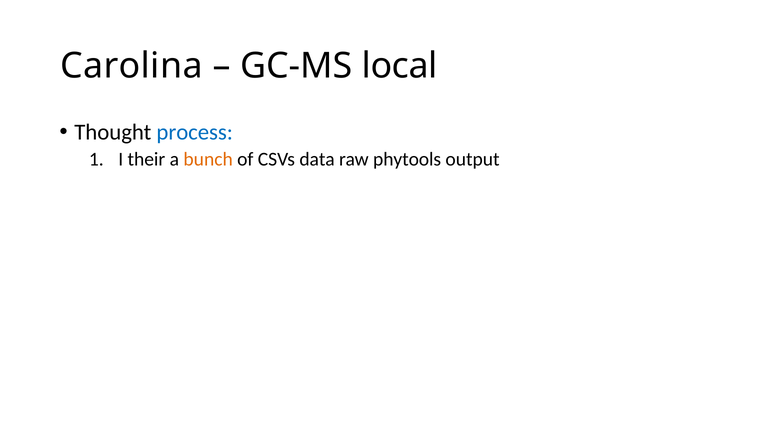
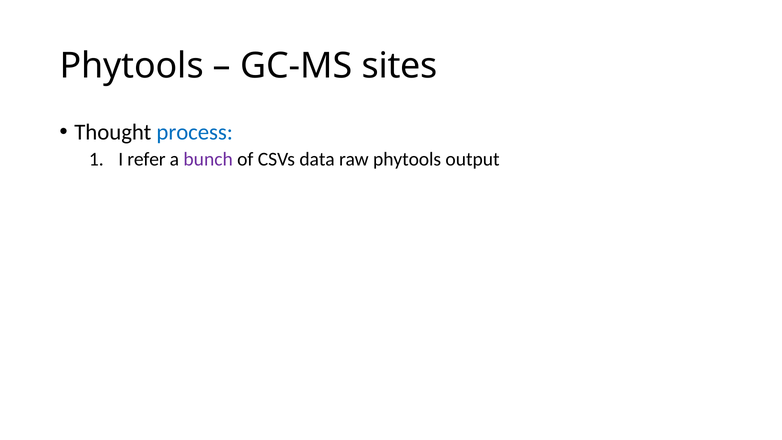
Carolina: Carolina -> Phytools (132, 66)
local: local -> sites (400, 66)
their: their -> refer (146, 159)
bunch colour: orange -> purple (208, 159)
